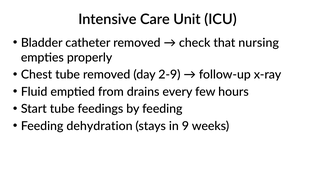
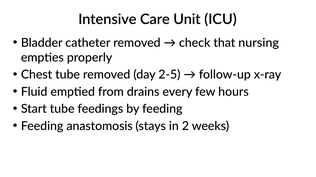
2-9: 2-9 -> 2-5 (169, 75)
dehydration: dehydration -> anastomosis (100, 127)
9: 9 -> 2 (185, 127)
